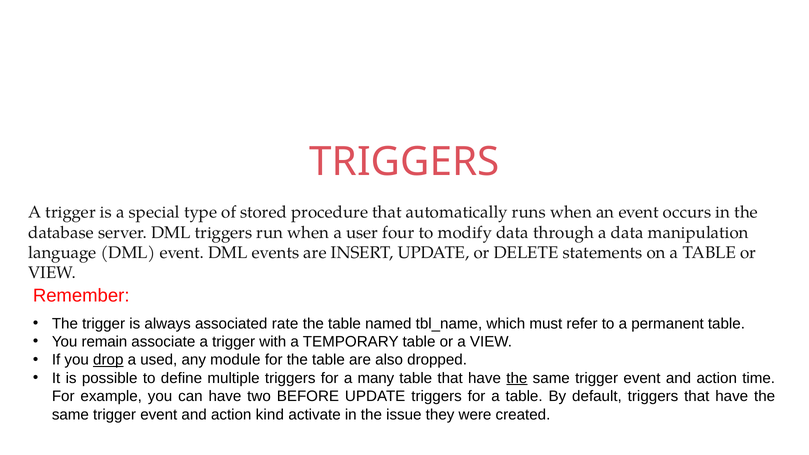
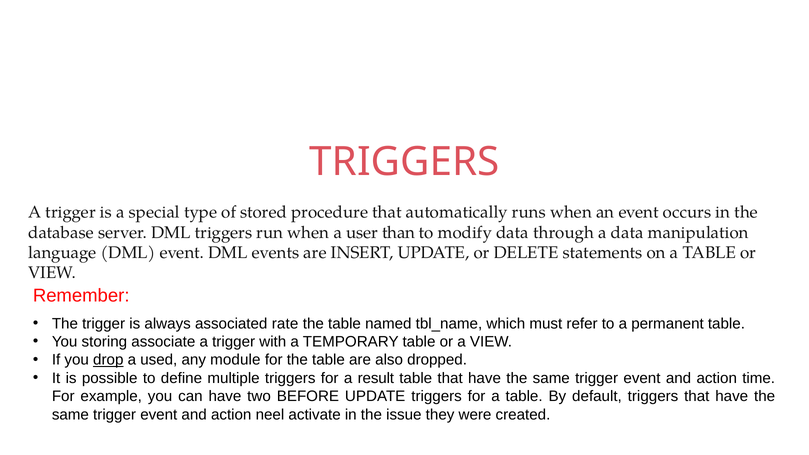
four: four -> than (399, 232)
remain: remain -> storing (104, 342)
many: many -> result (376, 378)
the underline: present -> none (517, 378)
kind: kind -> neel (270, 415)
